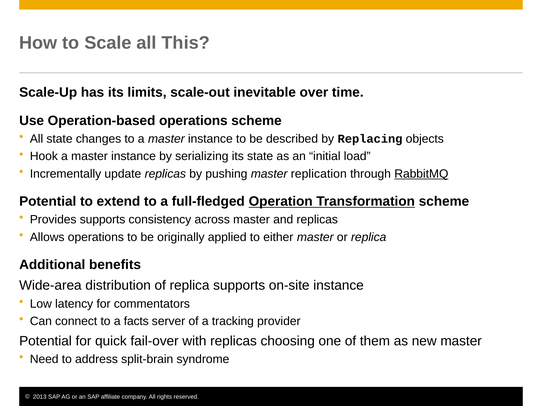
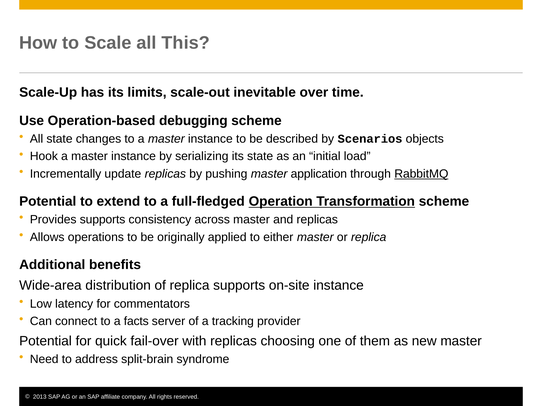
Operation-based operations: operations -> debugging (193, 121)
Replacing: Replacing -> Scenarios (370, 139)
replication: replication -> application (319, 174)
